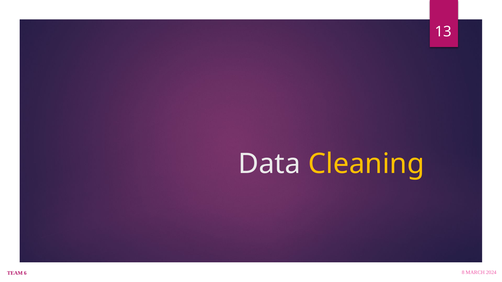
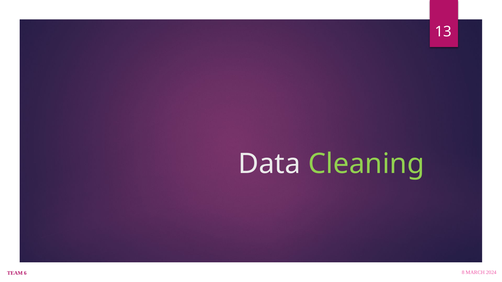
Cleaning colour: yellow -> light green (366, 164)
